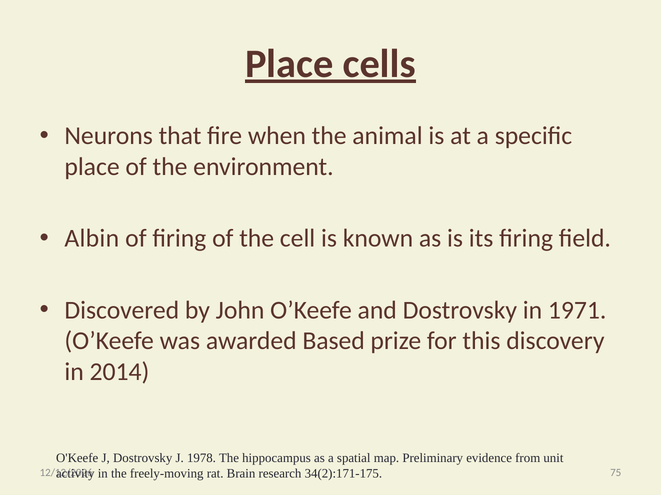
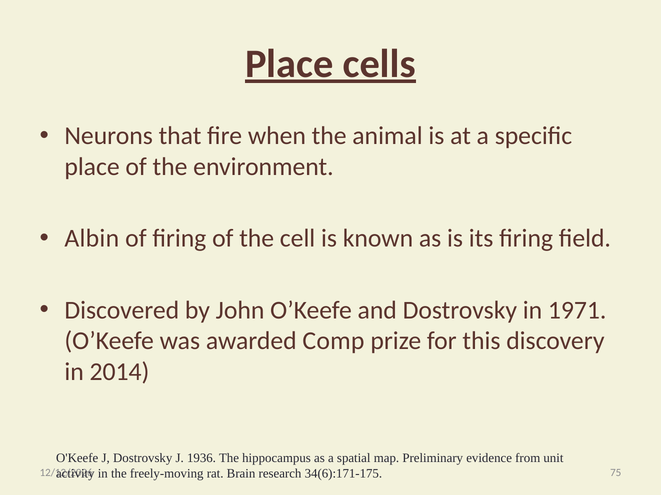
Based: Based -> Comp (333, 341)
1978: 1978 -> 1936 (201, 459)
34(2):171-175: 34(2):171-175 -> 34(6):171-175 (343, 474)
